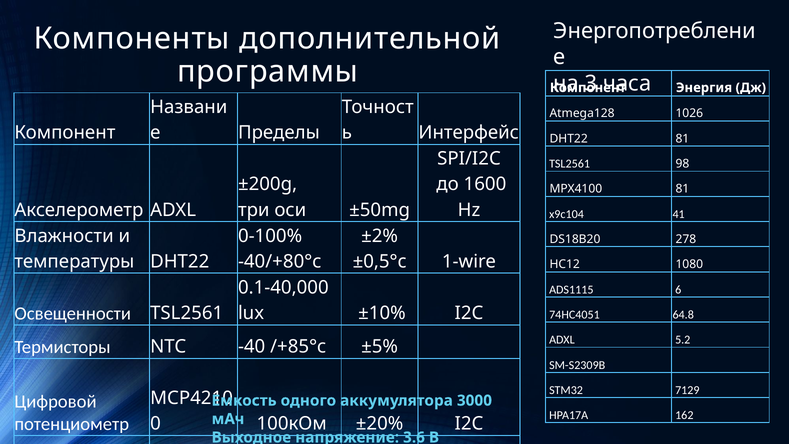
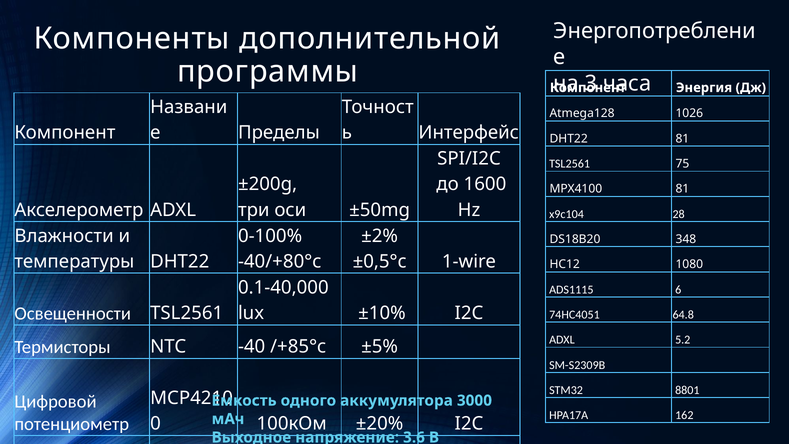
98: 98 -> 75 (682, 164)
41: 41 -> 28 (679, 214)
278: 278 -> 348 (686, 239)
7129: 7129 -> 8801 (687, 390)
